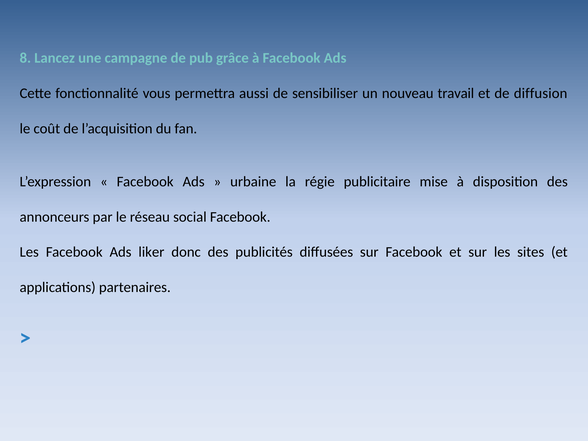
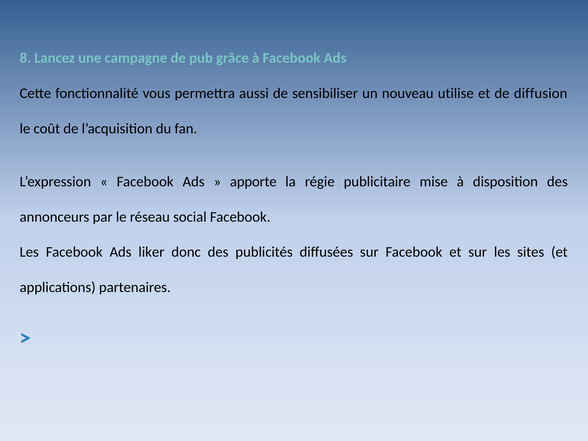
travail: travail -> utilise (456, 93)
urbaine: urbaine -> apporte (253, 182)
